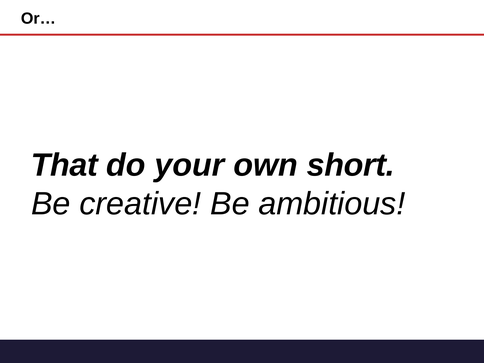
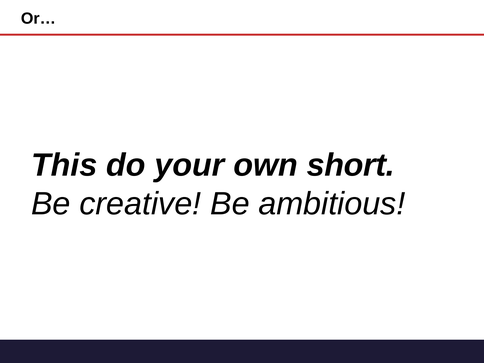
That: That -> This (64, 165)
